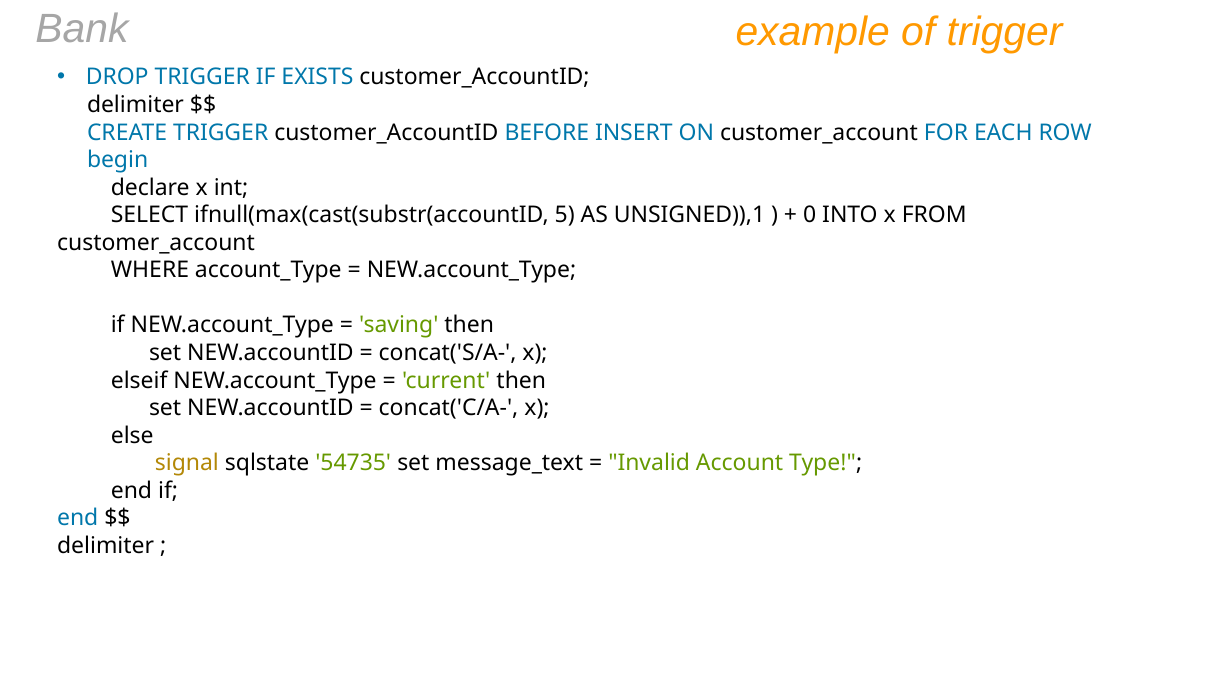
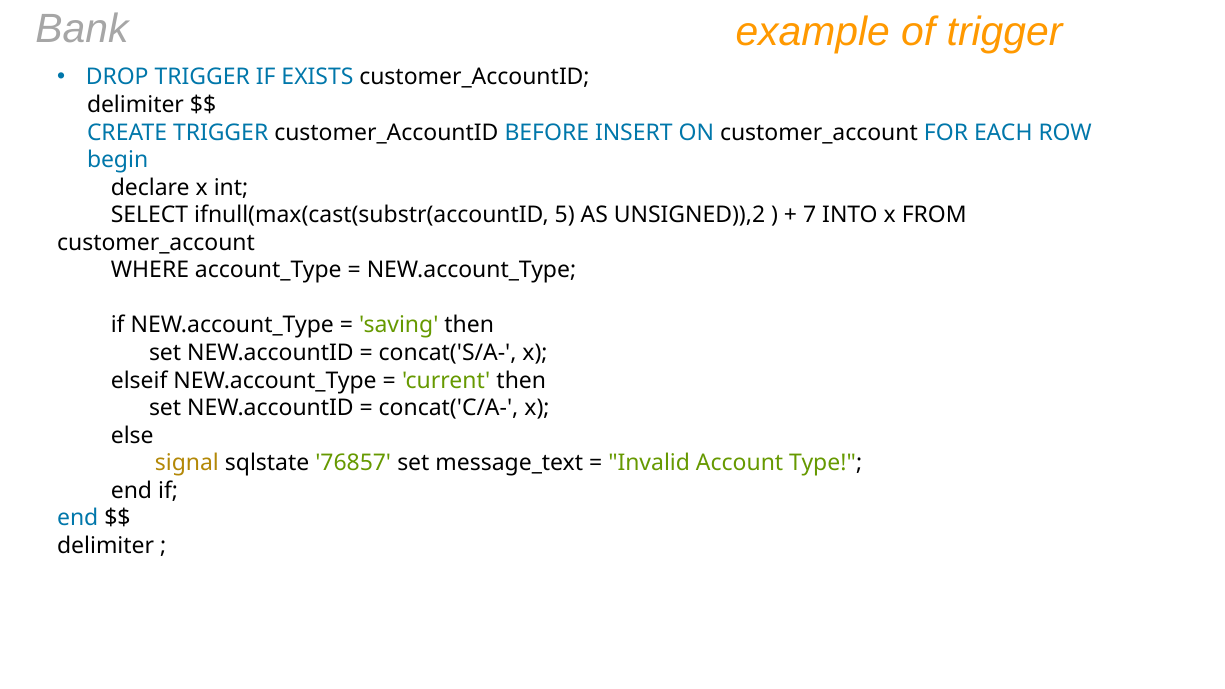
UNSIGNED)),1: UNSIGNED)),1 -> UNSIGNED)),2 (689, 215)
0: 0 -> 7 (810, 215)
54735: 54735 -> 76857 (353, 463)
